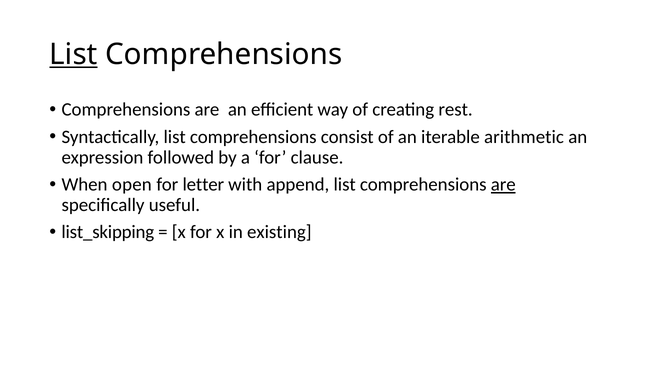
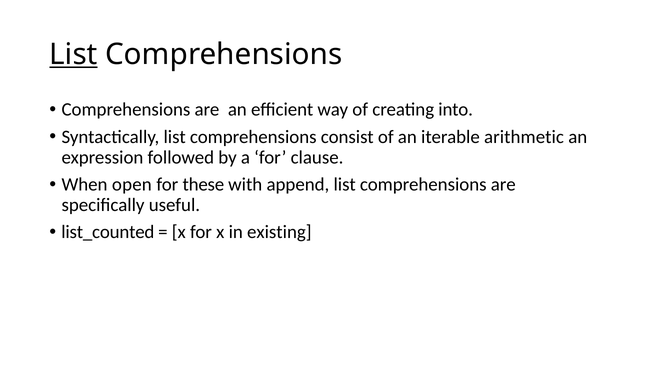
rest: rest -> into (456, 110)
letter: letter -> these (203, 184)
are underline: present -> none (503, 184)
list_skipping: list_skipping -> list_counted (108, 232)
